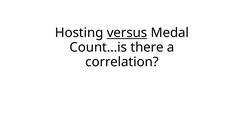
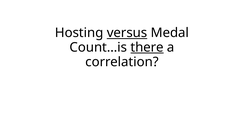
there underline: none -> present (147, 47)
